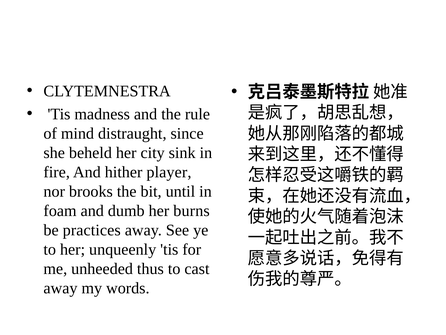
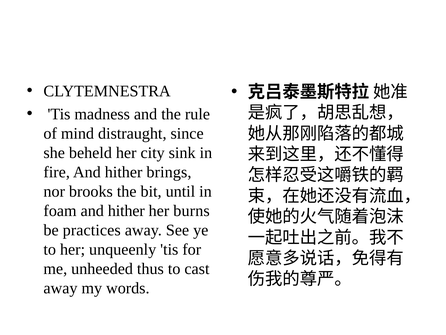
player: player -> brings (169, 172)
foam and dumb: dumb -> hither (126, 210)
